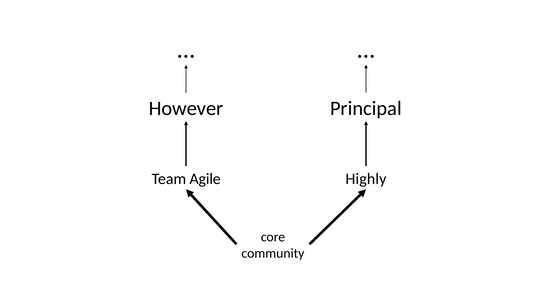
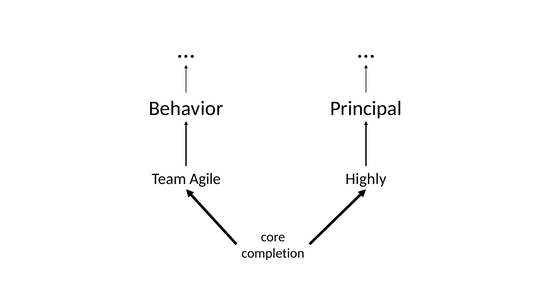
However: However -> Behavior (186, 108)
community: community -> completion (273, 253)
